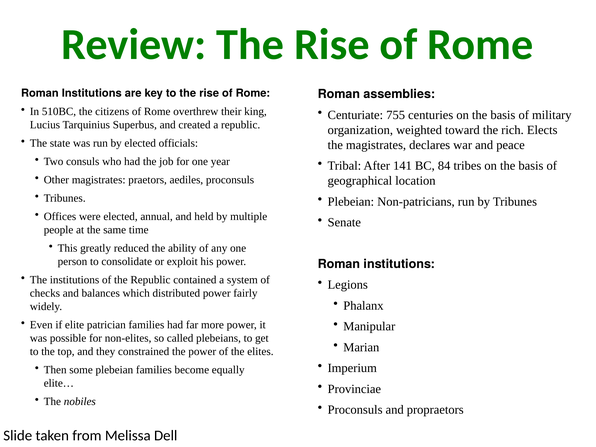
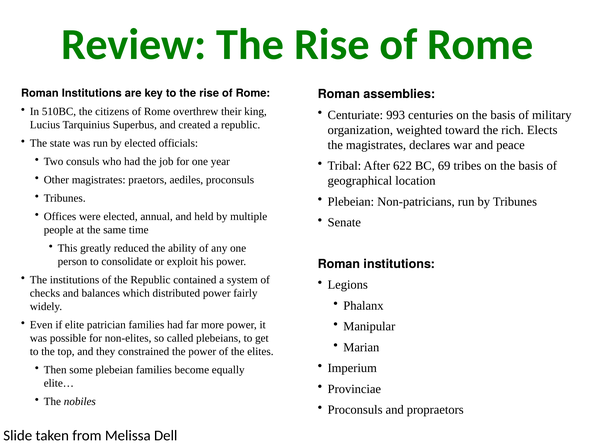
755: 755 -> 993 (396, 115)
141: 141 -> 622 (403, 166)
84: 84 -> 69 (444, 166)
